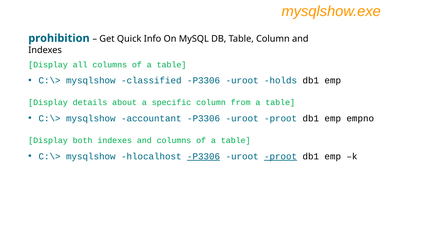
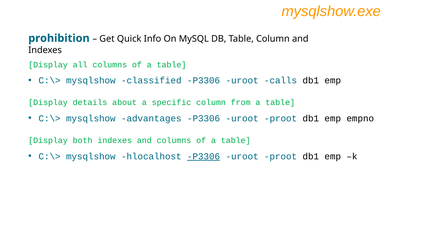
holds: holds -> calls (281, 81)
accountant: accountant -> advantages (151, 118)
proot underline: present -> none (281, 156)
